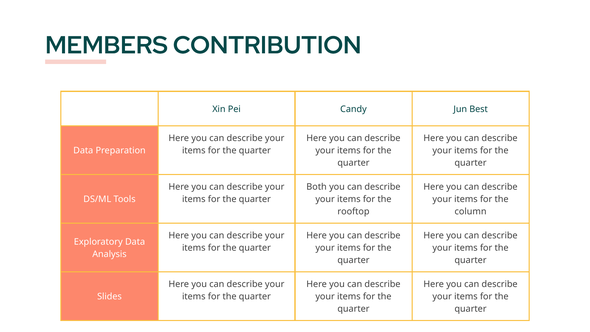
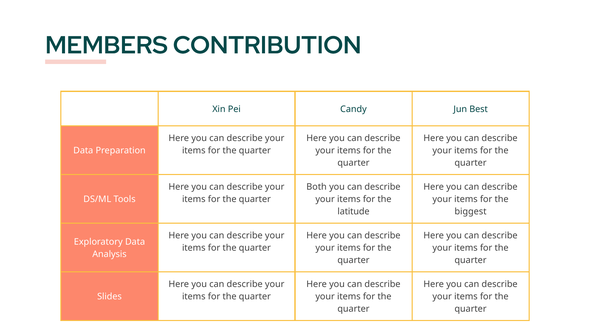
rooftop: rooftop -> latitude (354, 212)
column: column -> biggest (471, 212)
